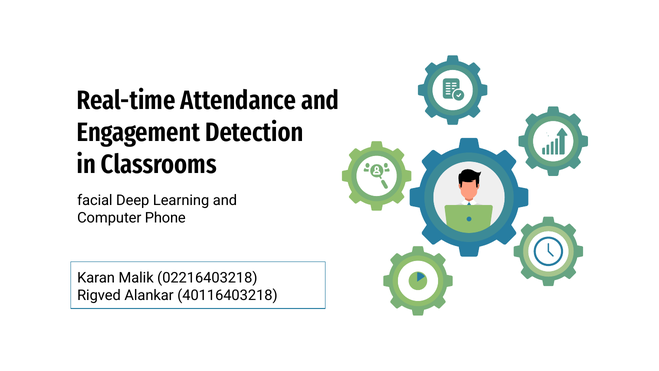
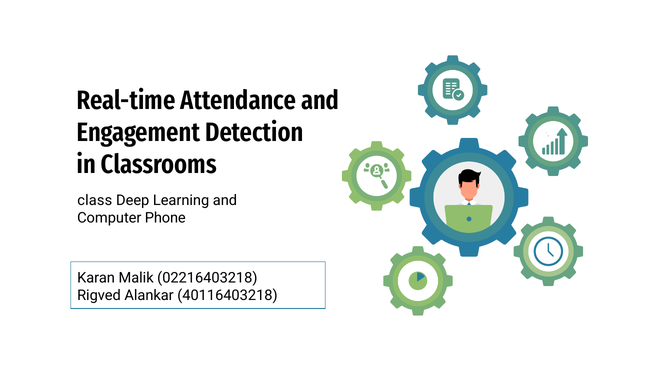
facial: facial -> class (95, 200)
